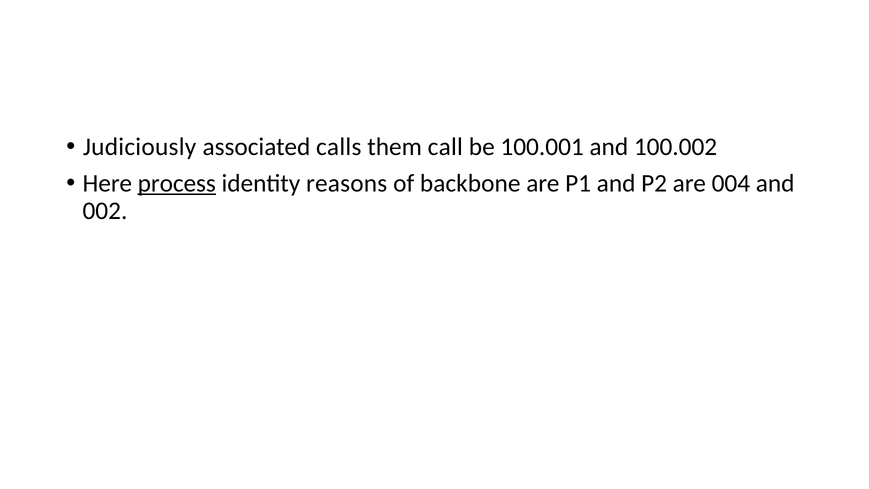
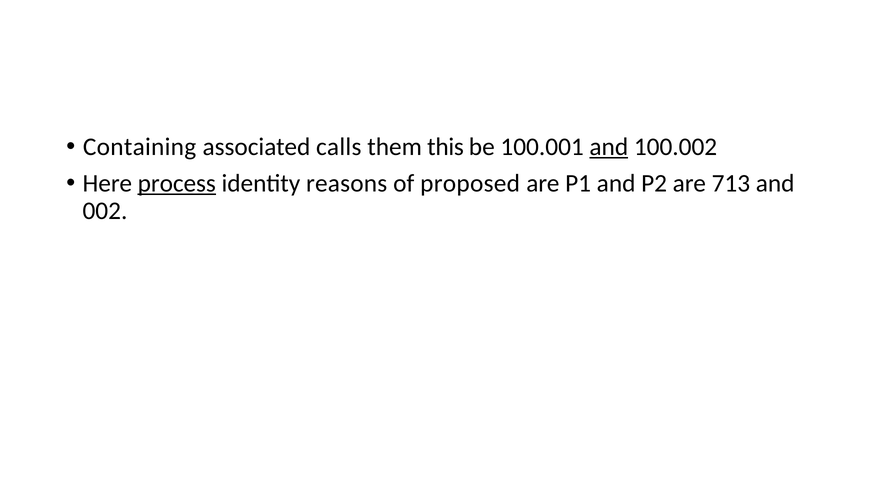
Judiciously: Judiciously -> Containing (140, 147)
call: call -> this (446, 147)
and underline: none -> present (609, 147)
backbone: backbone -> proposed (470, 183)
004: 004 -> 713 (731, 183)
